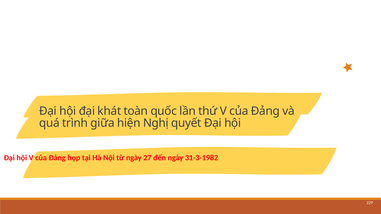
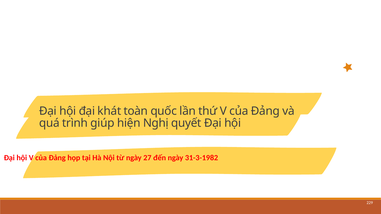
giữa: giữa -> giúp (103, 123)
